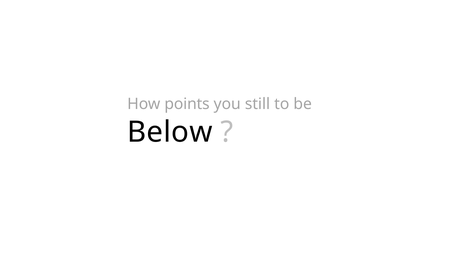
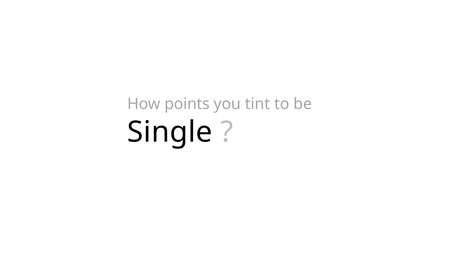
still: still -> tint (257, 104)
Below: Below -> Single (170, 132)
